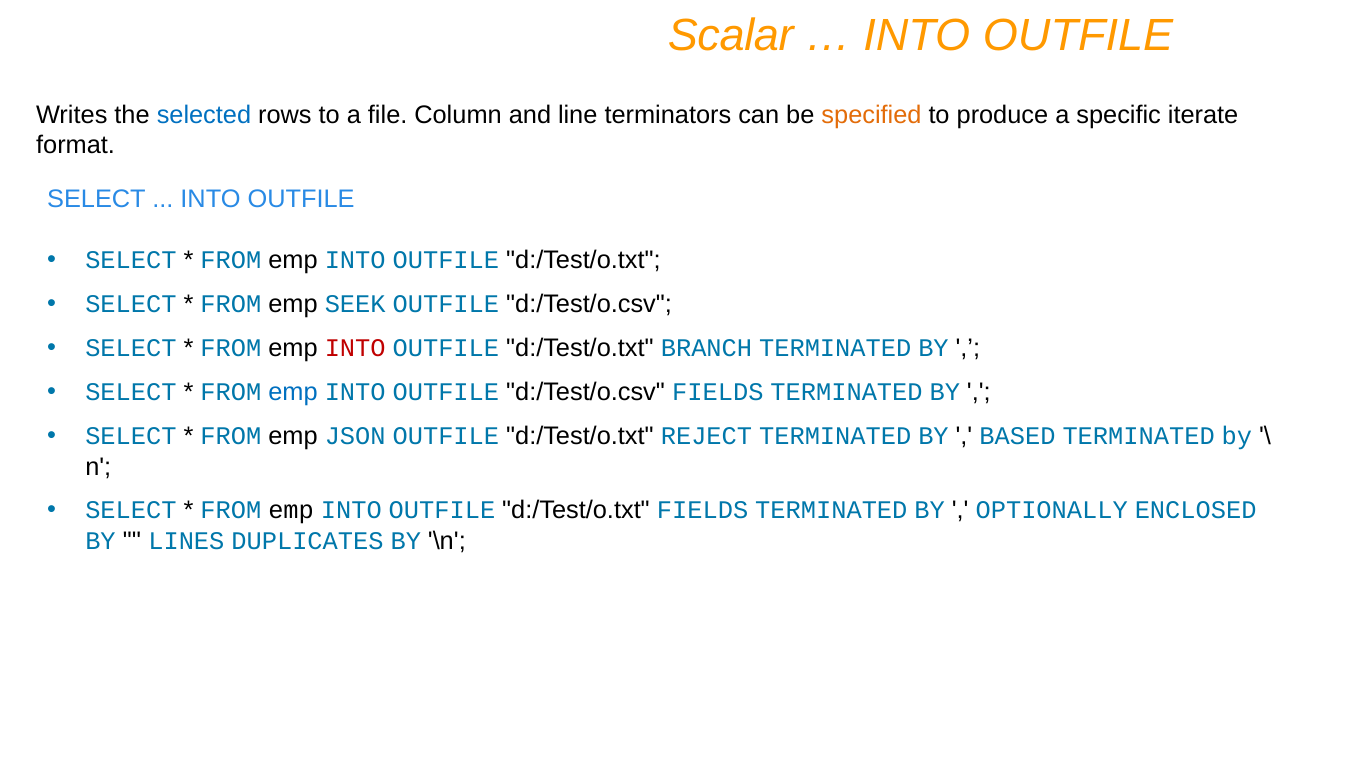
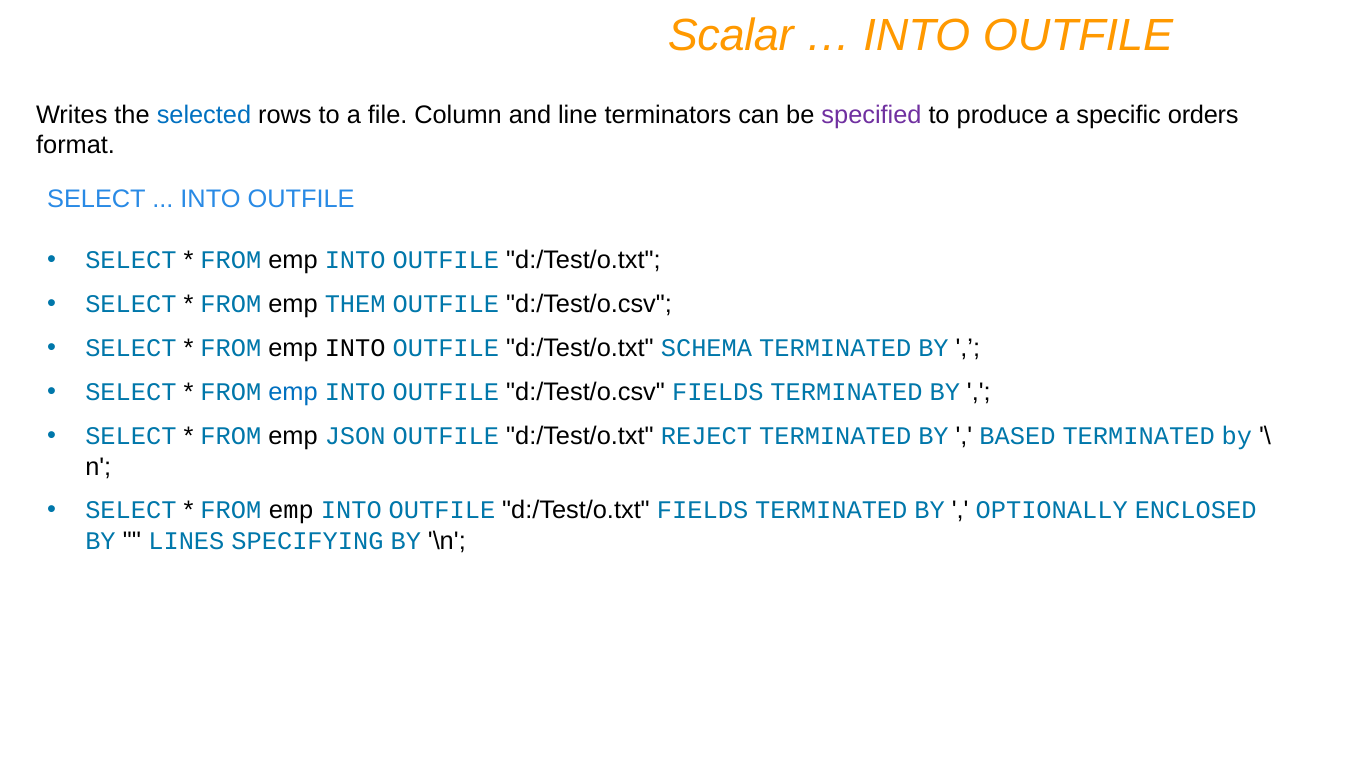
specified colour: orange -> purple (872, 115)
iterate: iterate -> orders (1203, 115)
SEEK: SEEK -> THEM (355, 304)
INTO colour: red -> black (355, 348)
BRANCH: BRANCH -> SCHEMA (706, 348)
DUPLICATES: DUPLICATES -> SPECIFYING (307, 541)
